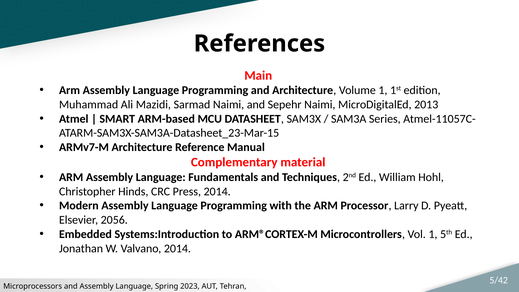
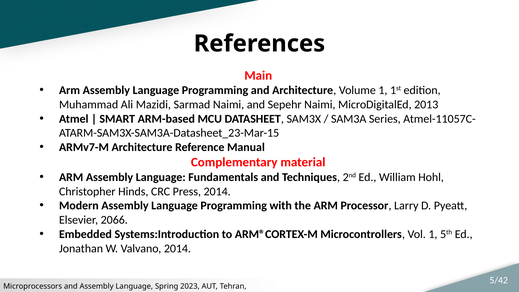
2056: 2056 -> 2066 (114, 220)
